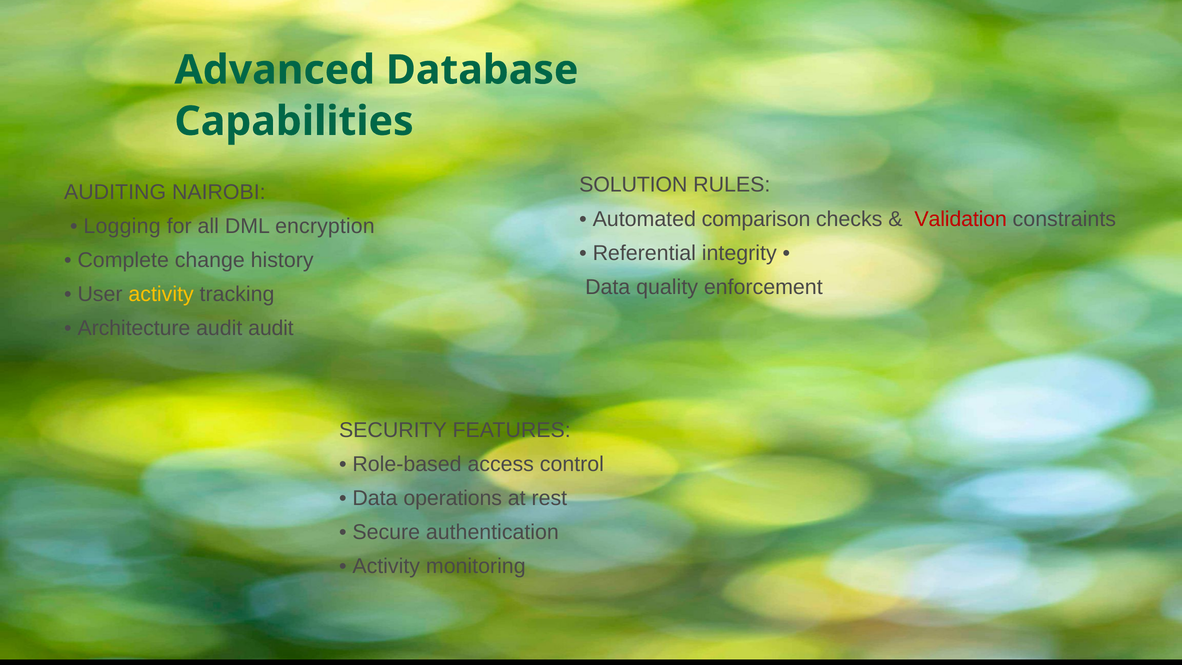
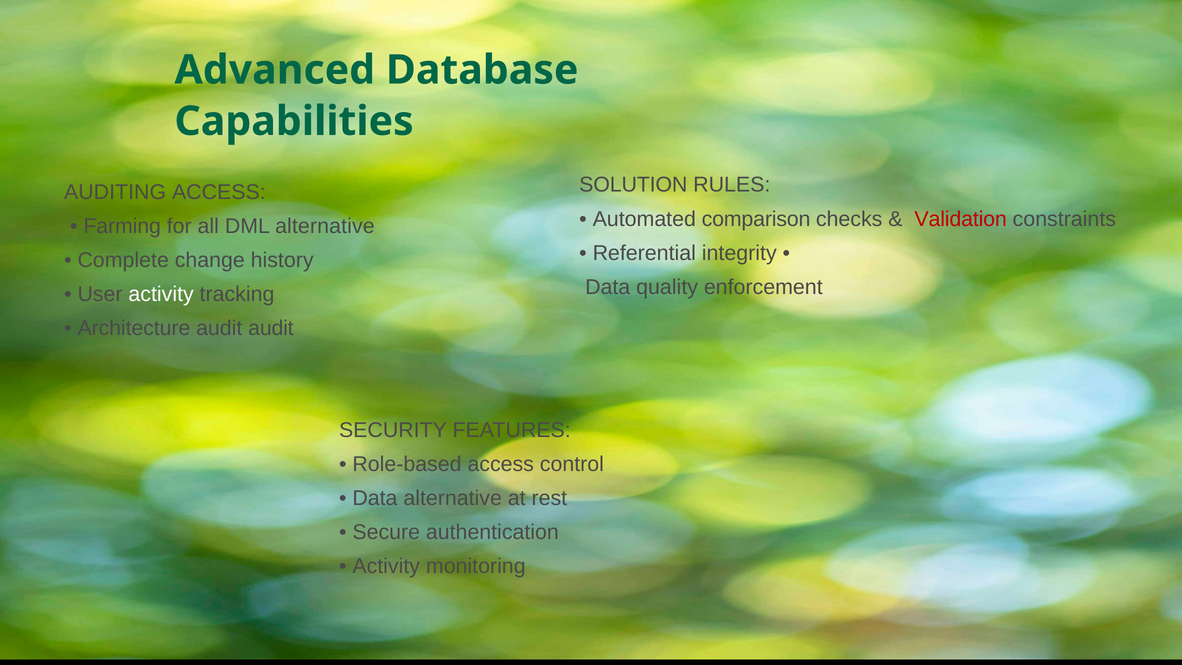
AUDITING NAIROBI: NAIROBI -> ACCESS (219, 192)
Logging: Logging -> Farming (122, 226)
DML encryption: encryption -> alternative (325, 226)
activity colour: yellow -> white (161, 294)
Data operations: operations -> alternative (453, 498)
